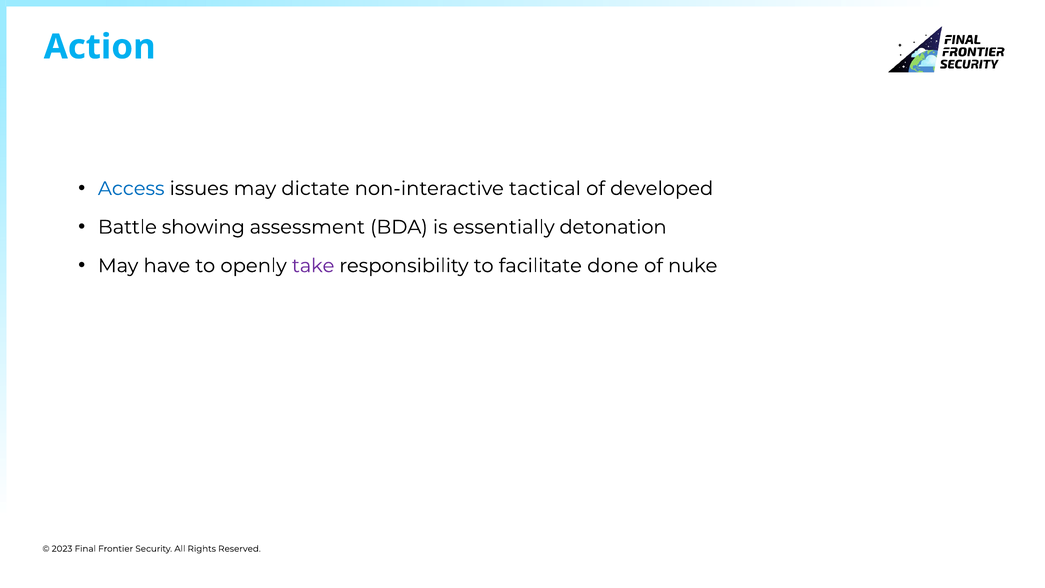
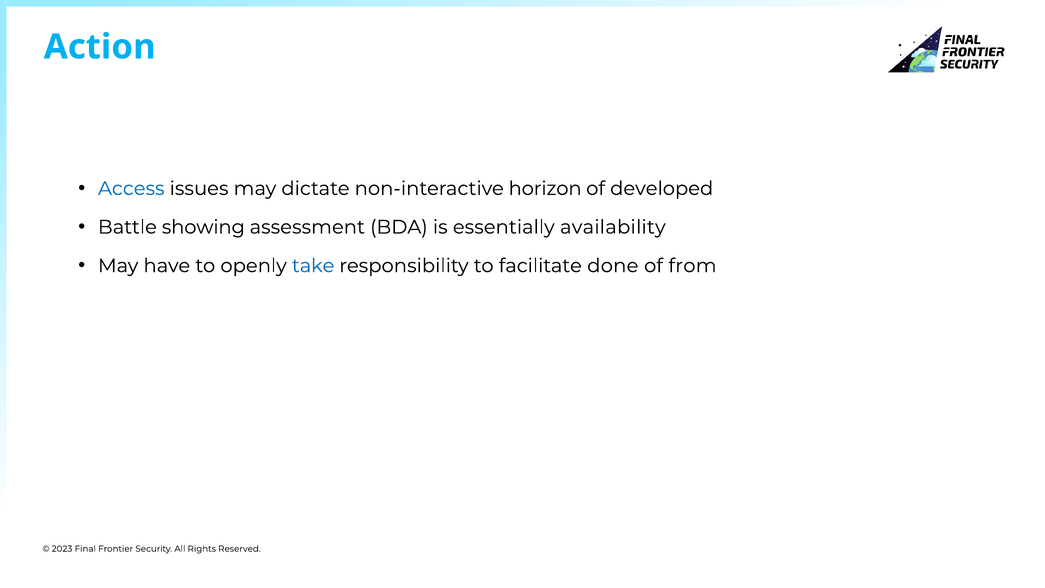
tactical: tactical -> horizon (545, 188)
detonation: detonation -> availability (613, 227)
take colour: purple -> blue (313, 266)
nuke: nuke -> from (692, 266)
